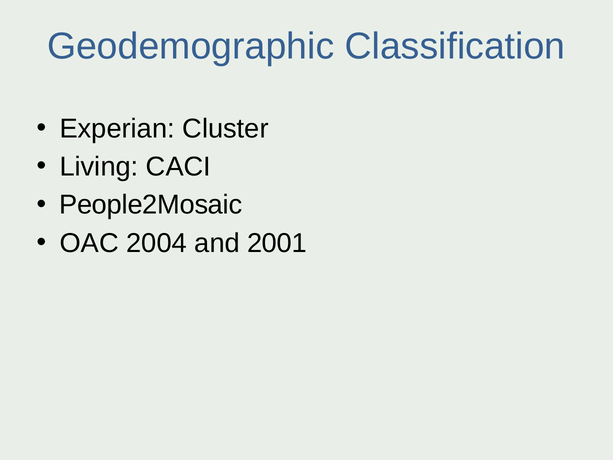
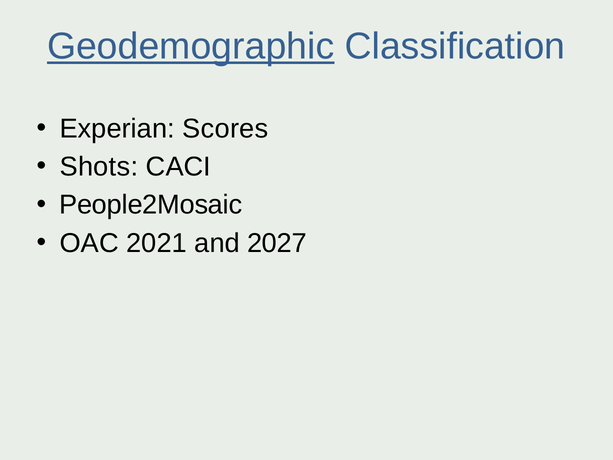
Geodemographic underline: none -> present (191, 47)
Cluster: Cluster -> Scores (225, 129)
Living: Living -> Shots (99, 167)
2004: 2004 -> 2021 (157, 243)
2001: 2001 -> 2027 (277, 243)
